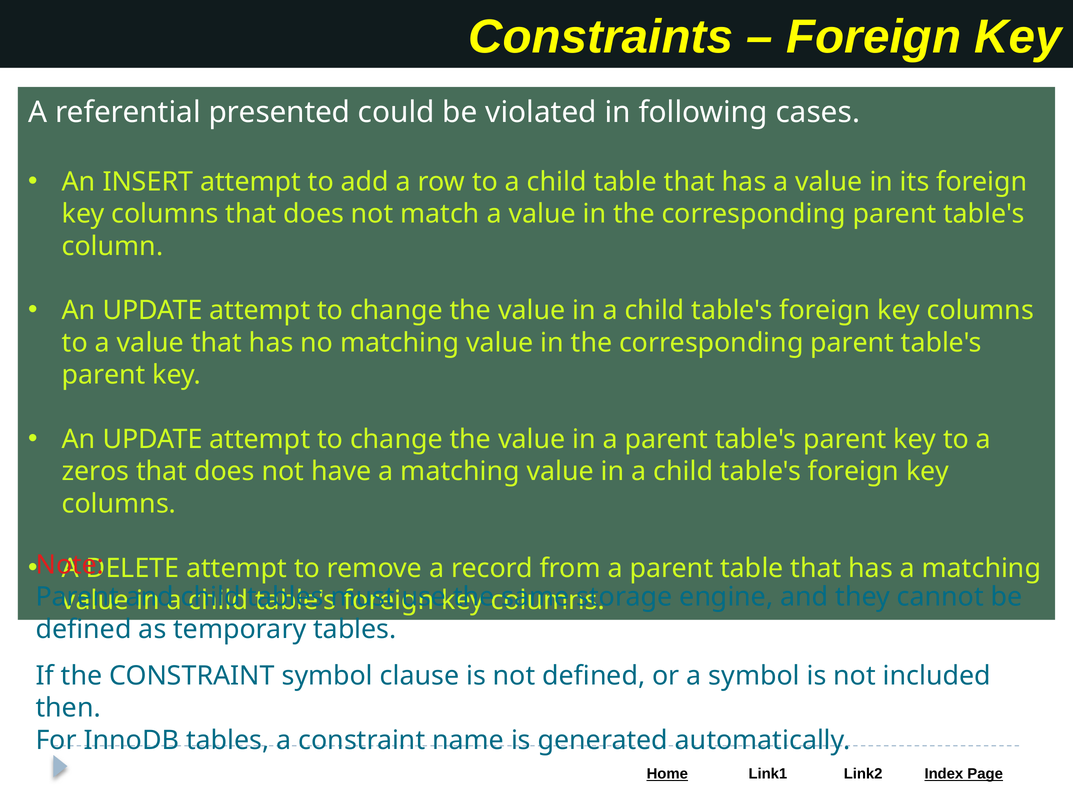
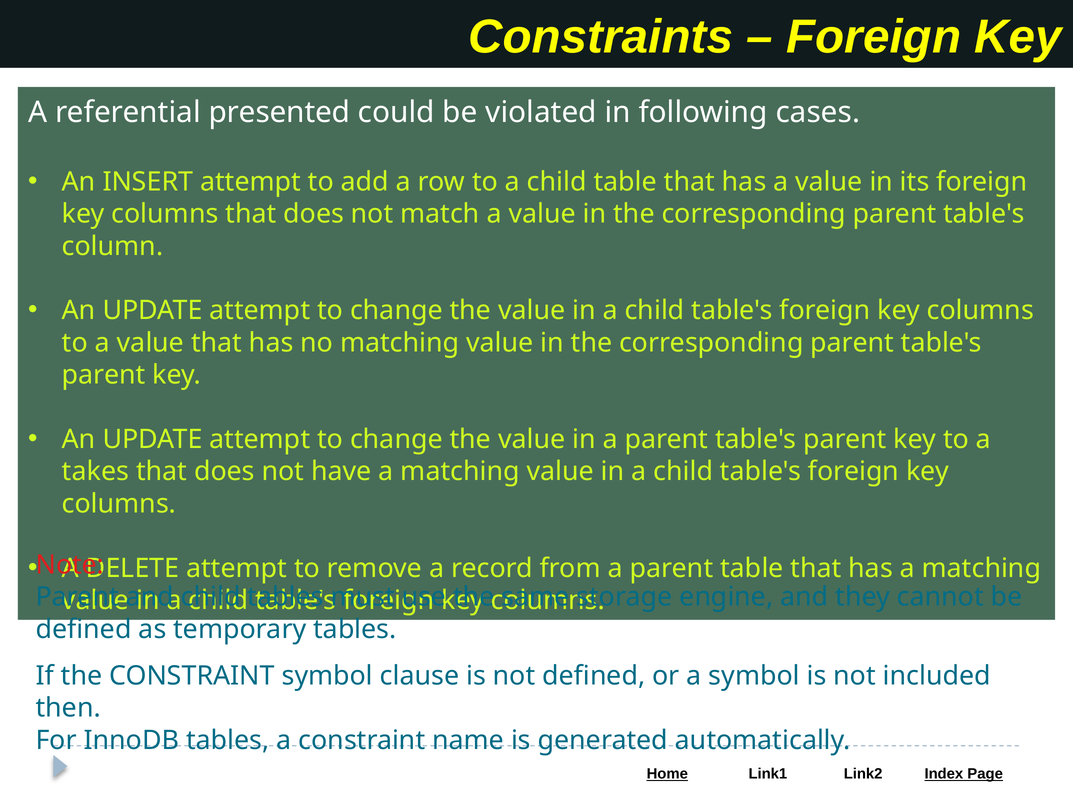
zeros: zeros -> takes (96, 471)
